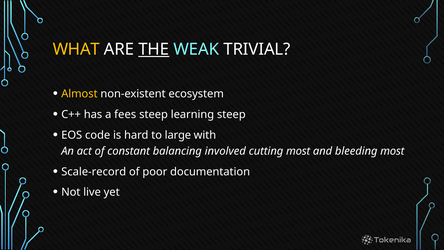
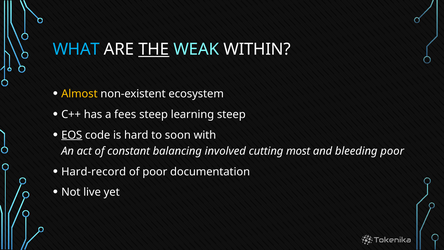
WHAT colour: yellow -> light blue (76, 49)
TRIVIAL: TRIVIAL -> WITHIN (257, 49)
EOS underline: none -> present (72, 135)
large: large -> soon (178, 135)
bleeding most: most -> poor (392, 151)
Scale-record: Scale-record -> Hard-record (94, 171)
